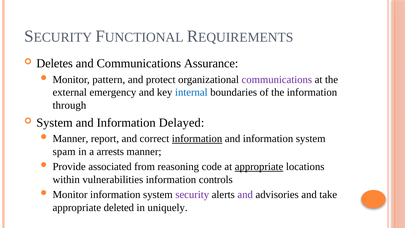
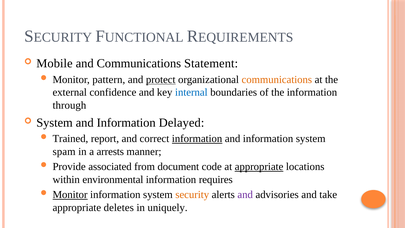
Deletes: Deletes -> Mobile (54, 63)
Assurance: Assurance -> Statement (211, 63)
protect underline: none -> present (161, 80)
communications colour: purple -> orange (277, 80)
emergency: emergency -> confidence (113, 92)
Manner: Manner -> Trained (70, 139)
reasoning: reasoning -> document (178, 167)
vulnerabilities: vulnerabilities -> environmental (113, 179)
controls: controls -> requires (216, 179)
Monitor underline: none -> present (70, 195)
security colour: purple -> orange (192, 195)
deleted: deleted -> deletes (119, 207)
